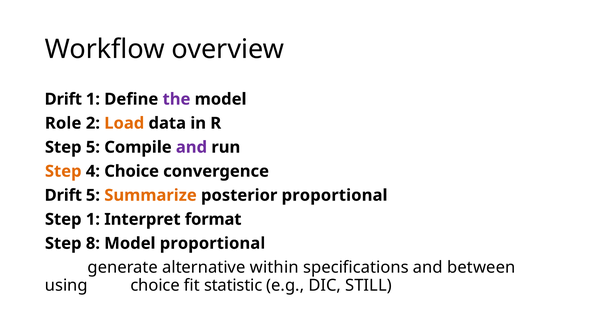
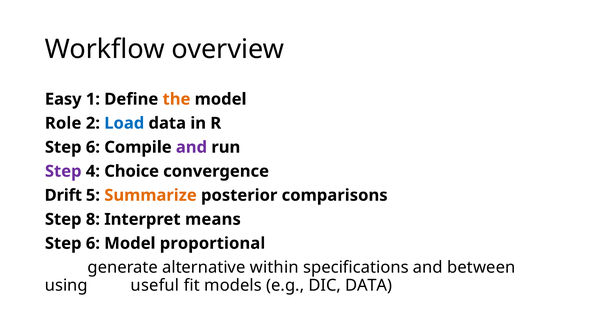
Drift: Drift -> Easy (63, 99)
the colour: purple -> orange (176, 99)
Load colour: orange -> blue (124, 123)
5: 5 -> 6 (93, 147)
Step colour: orange -> purple (63, 171)
posterior proportional: proportional -> comparisons (335, 195)
Step 1: 1 -> 8 (93, 220)
format: format -> means (213, 220)
8: 8 -> 6 (93, 244)
using choice: choice -> useful (155, 286)
statistic: statistic -> models (233, 286)
DIC STILL: STILL -> DATA (369, 286)
